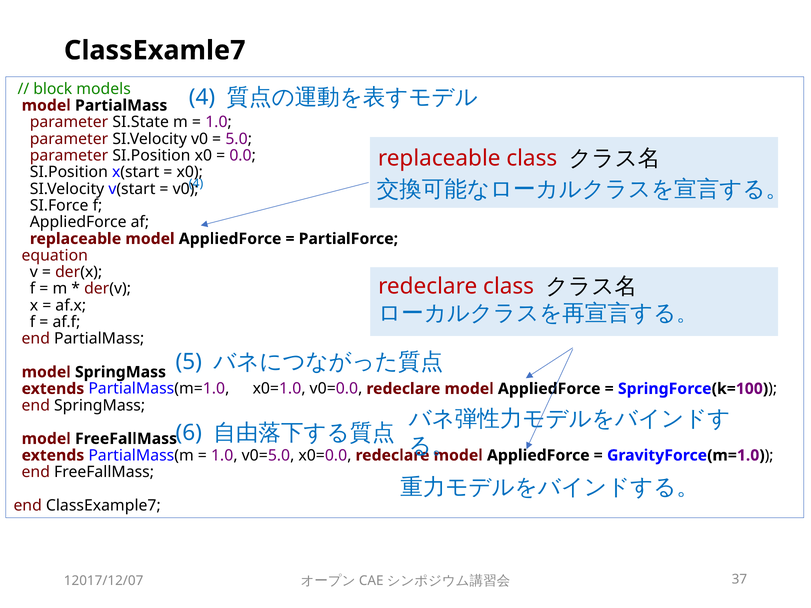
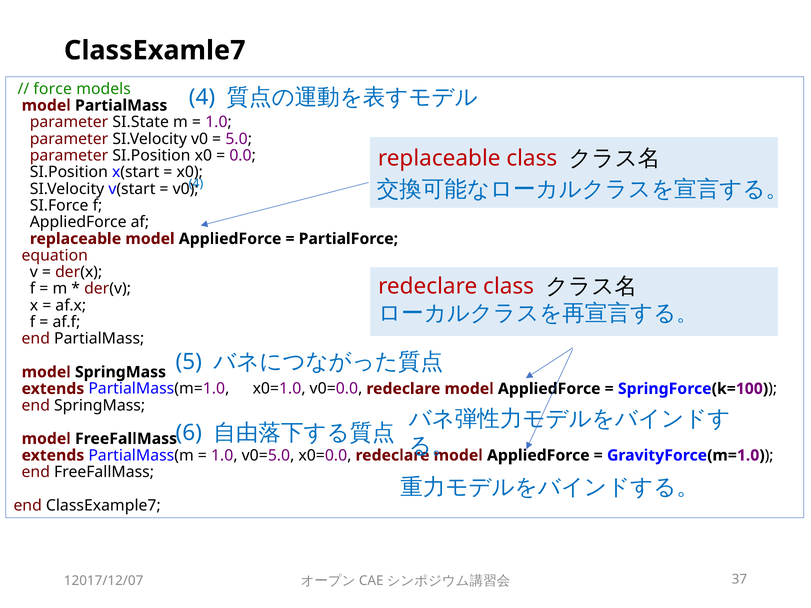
block: block -> force (53, 89)
